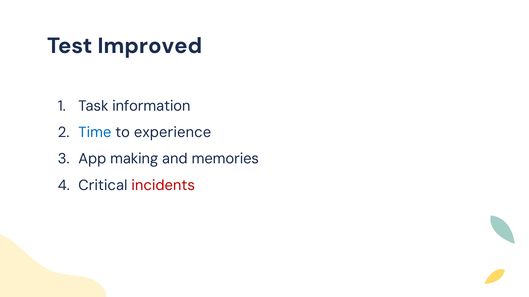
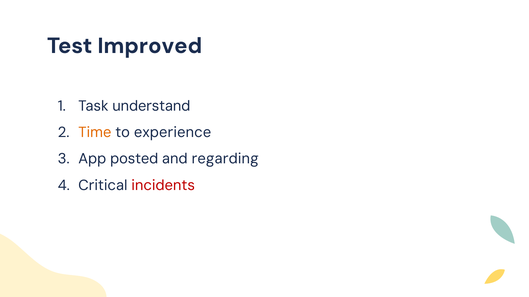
information: information -> understand (151, 106)
Time colour: blue -> orange (95, 133)
making: making -> posted (134, 159)
memories: memories -> regarding (225, 159)
